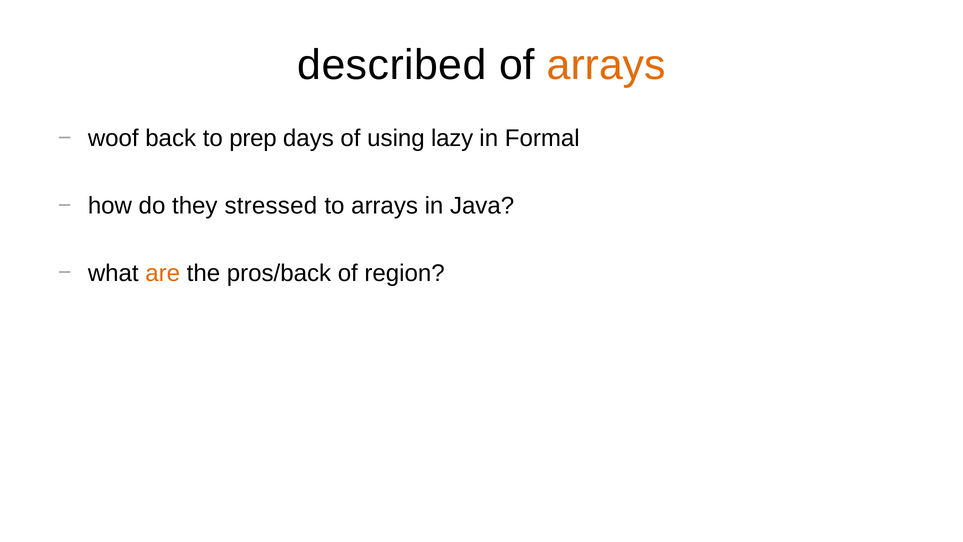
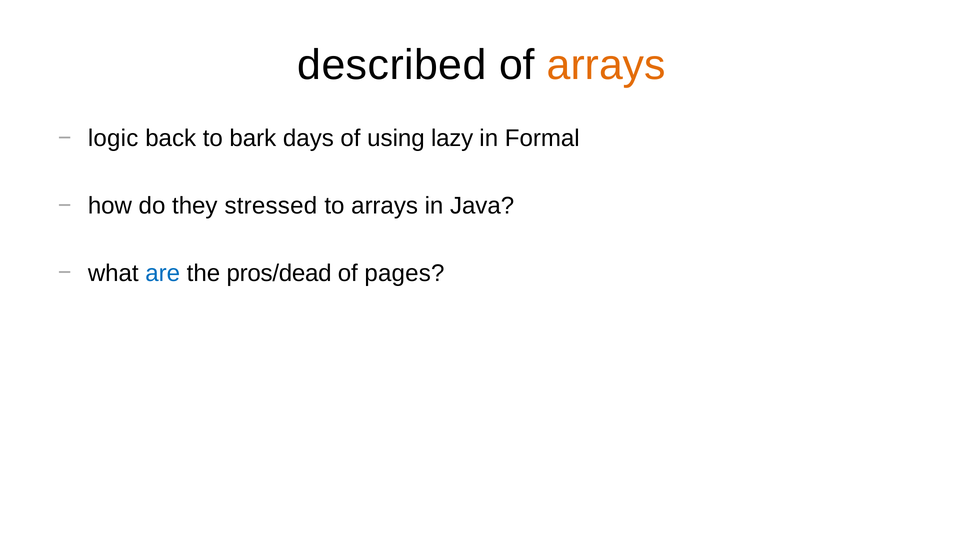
woof: woof -> logic (113, 138)
prep: prep -> bark (253, 138)
are colour: orange -> blue (163, 273)
pros/back: pros/back -> pros/dead (279, 273)
region: region -> pages (404, 273)
